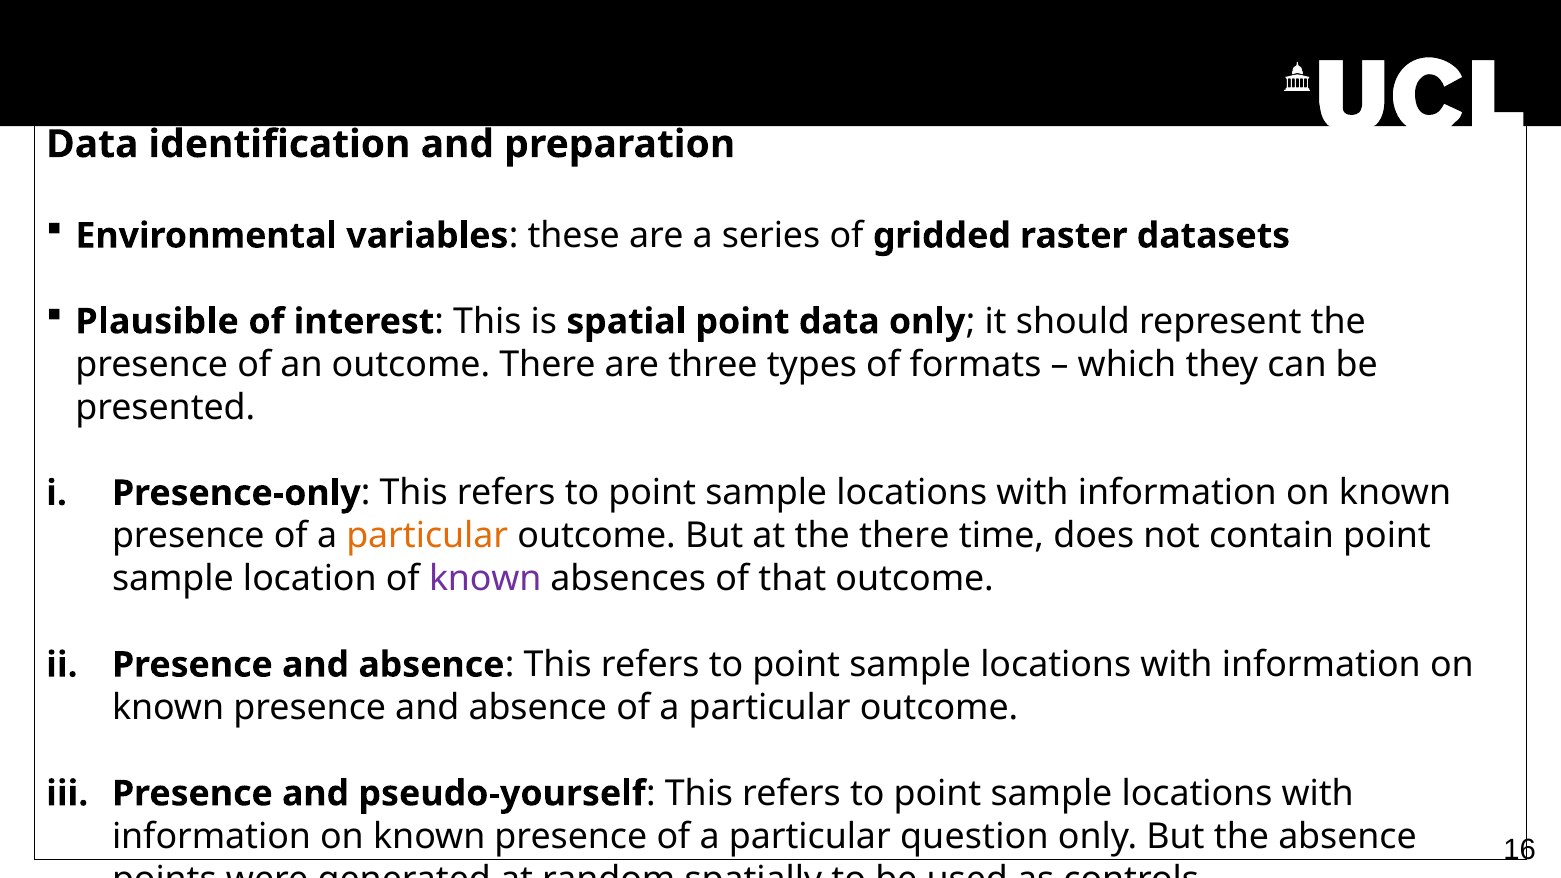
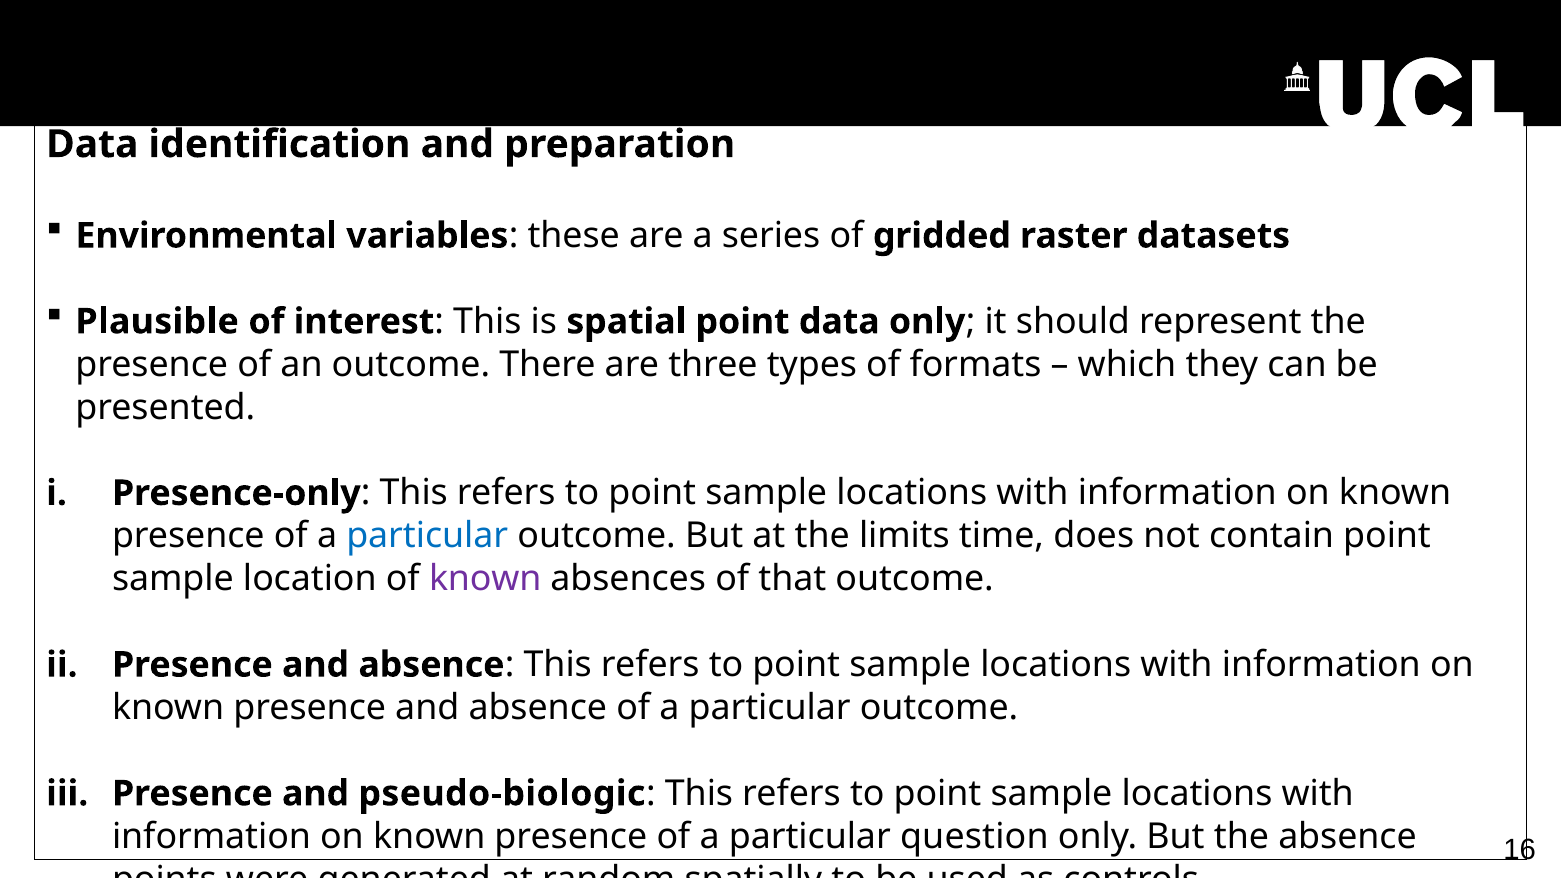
particular colour: orange -> blue (427, 536)
the there: there -> limits (904, 536)
pseudo-yourself: pseudo-yourself -> pseudo-biologic (502, 794)
